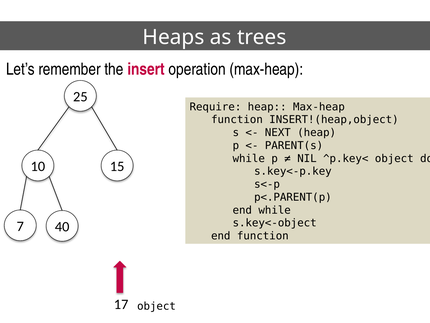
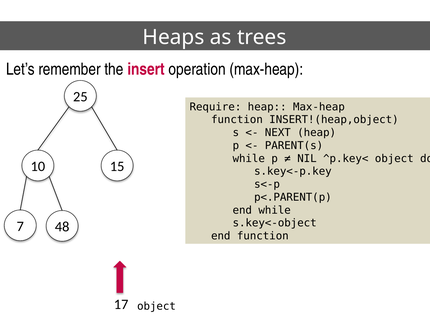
40: 40 -> 48 (62, 227)
